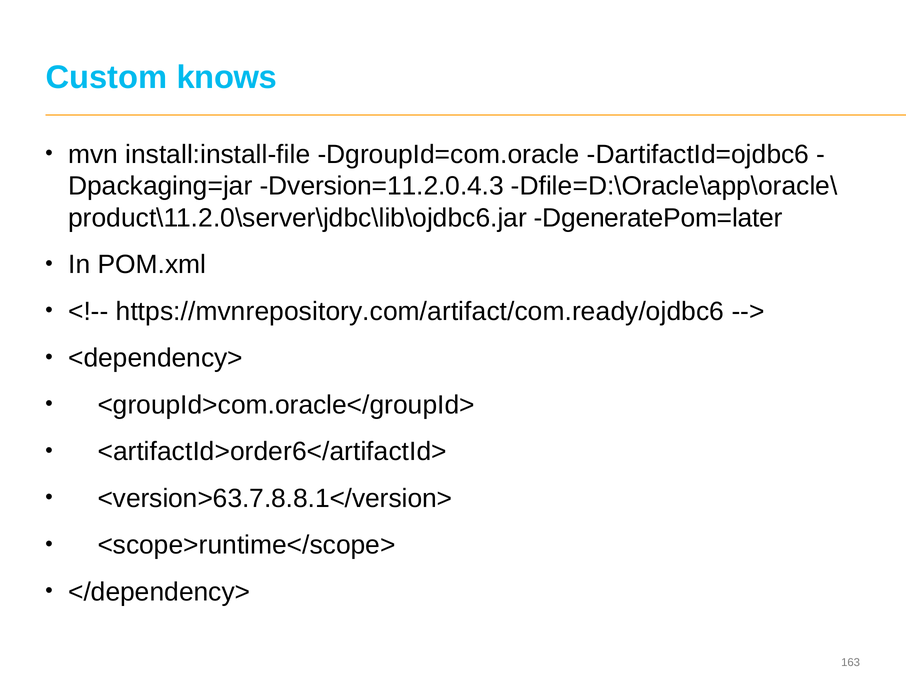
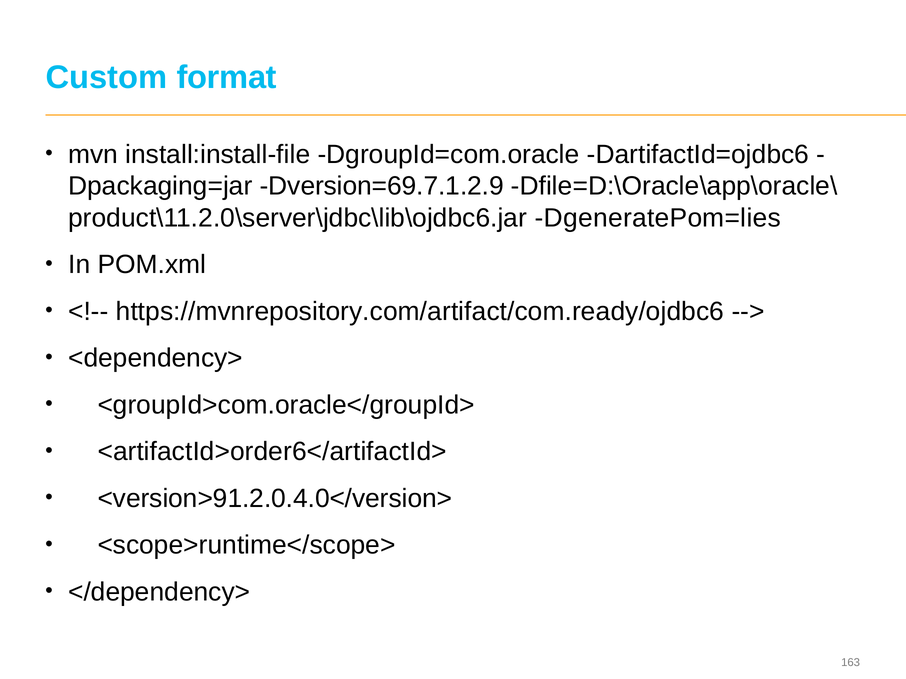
knows: knows -> format (227, 77)
Dversion=11.2.0.4.3: Dversion=11.2.0.4.3 -> Dversion=69.7.1.2.9 (382, 186)
DgeneratePom=later: DgeneratePom=later -> DgeneratePom=lies (658, 218)
<version>63.7.8.8.1</version>: <version>63.7.8.8.1</version> -> <version>91.2.0.4.0</version> (275, 499)
